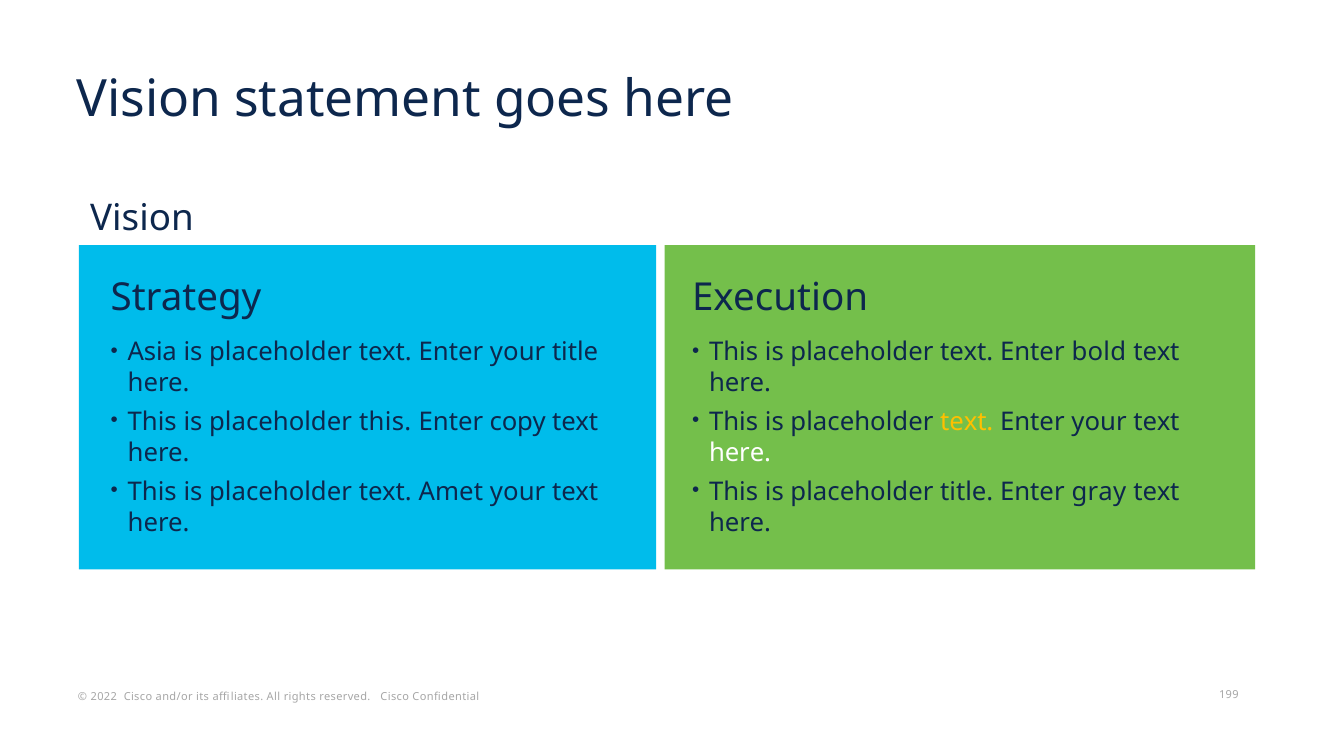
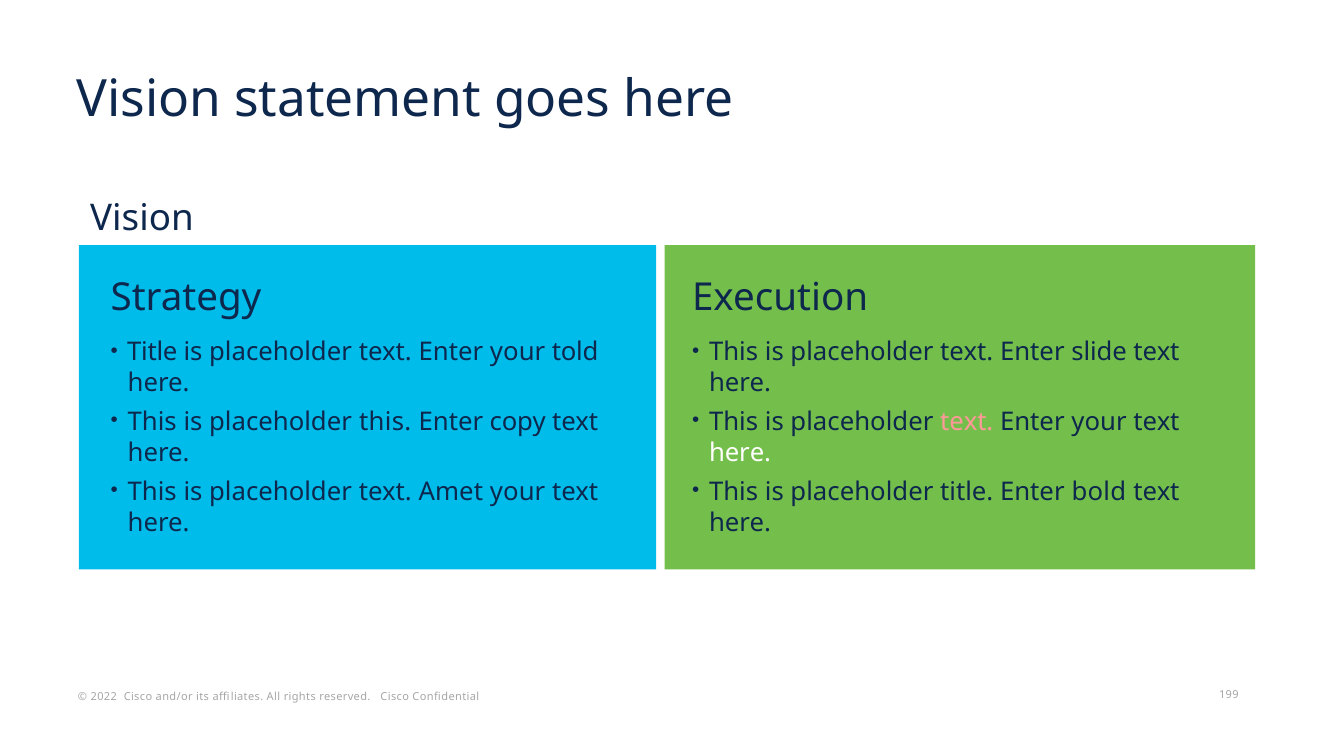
Asia: Asia -> Title (152, 352)
your title: title -> told (575, 352)
bold: bold -> slide (1099, 352)
text colour: yellow -> pink (967, 422)
gray: gray -> bold (1099, 492)
